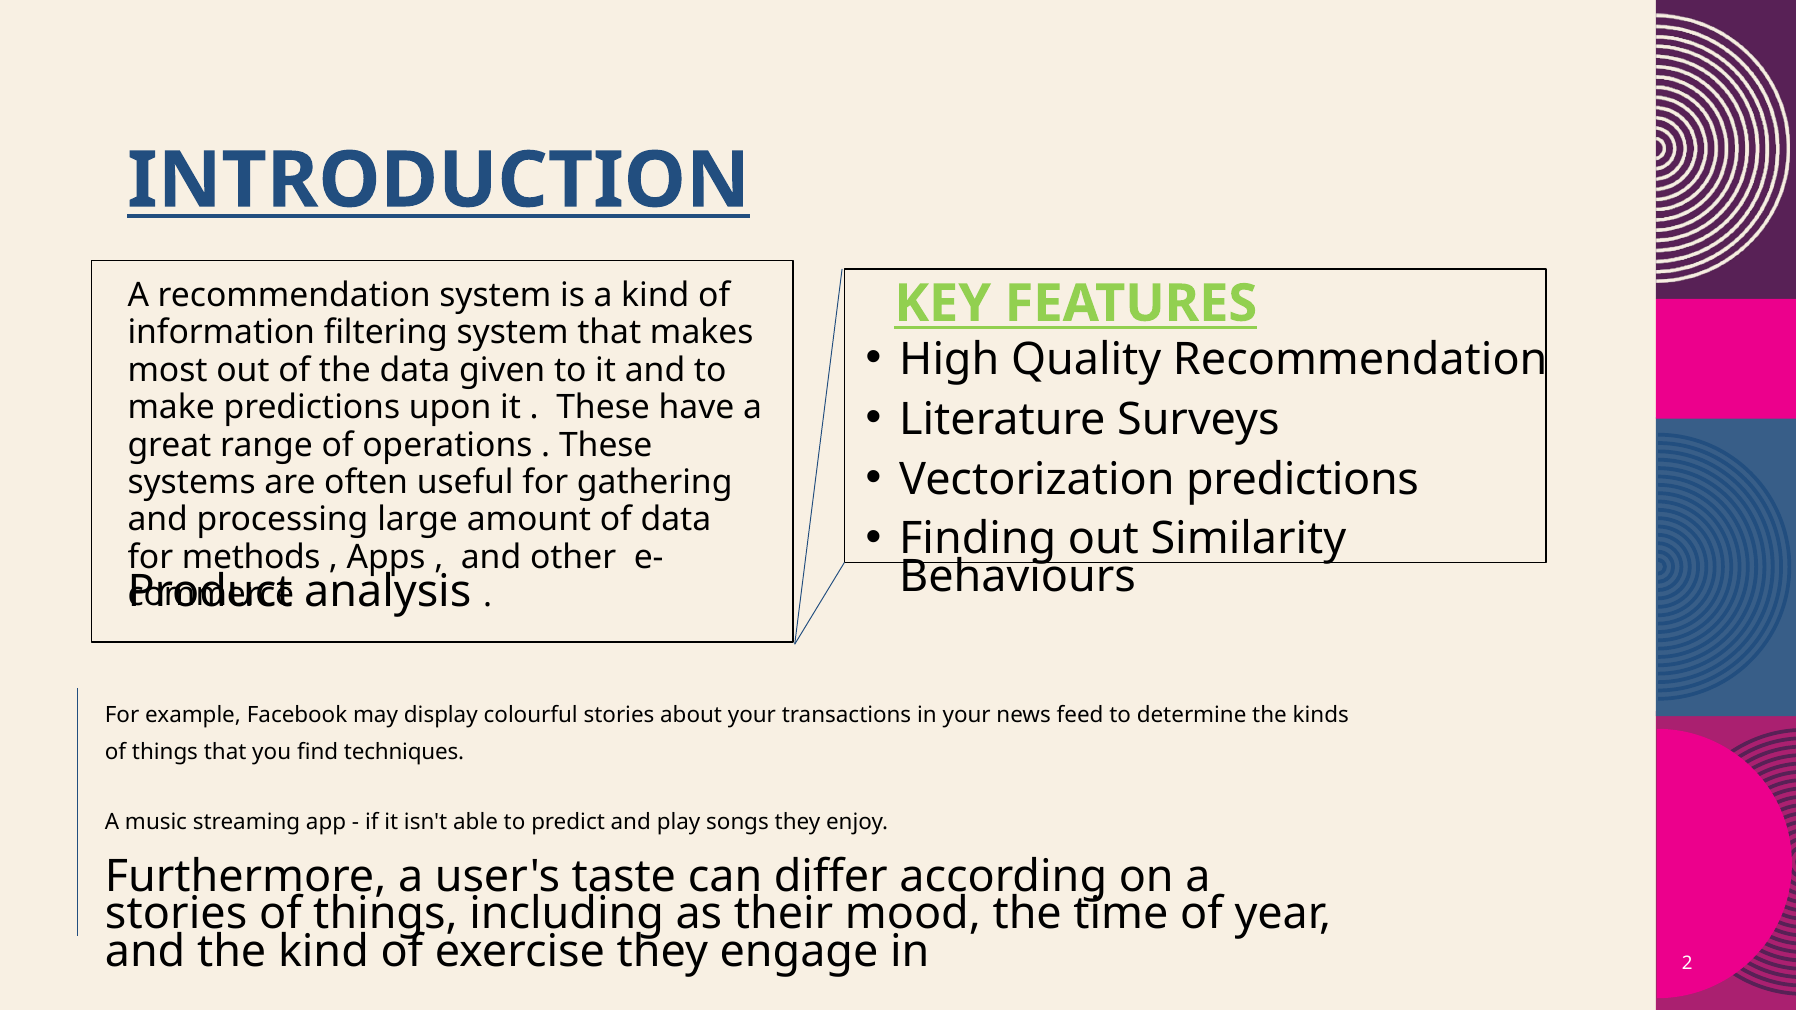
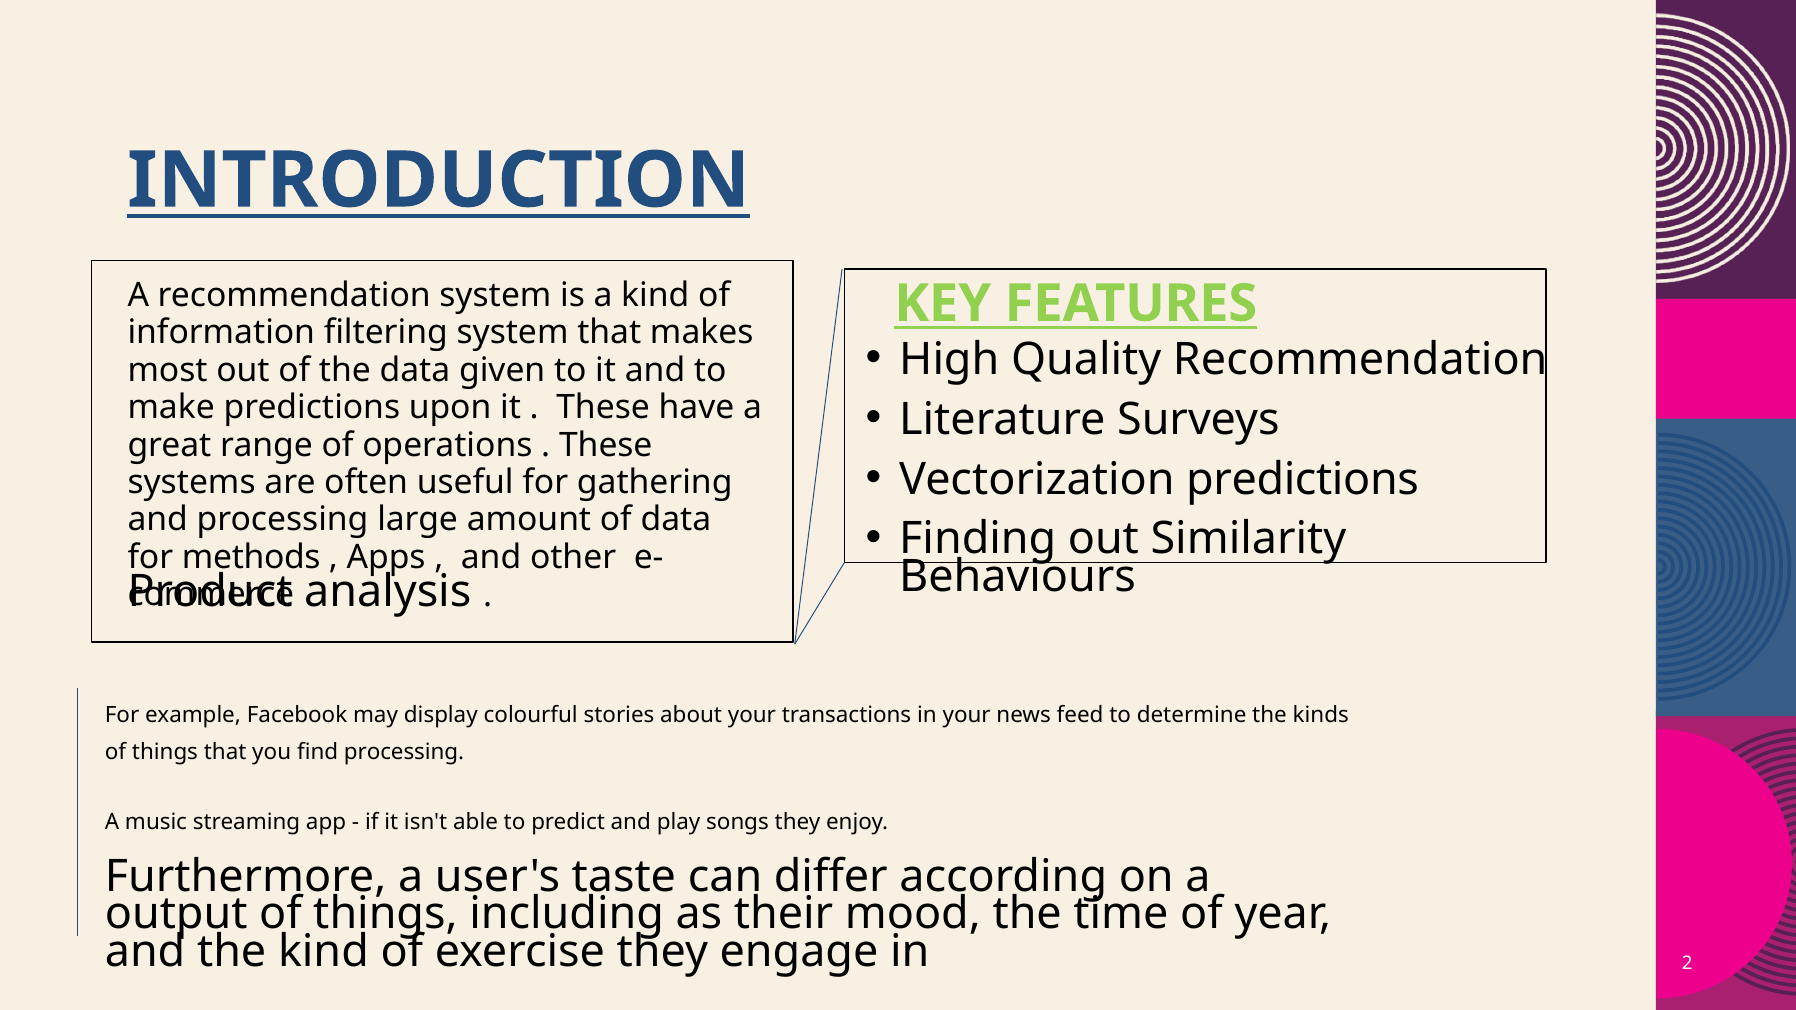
find techniques: techniques -> processing (404, 753)
stories: stories -> output (176, 914)
